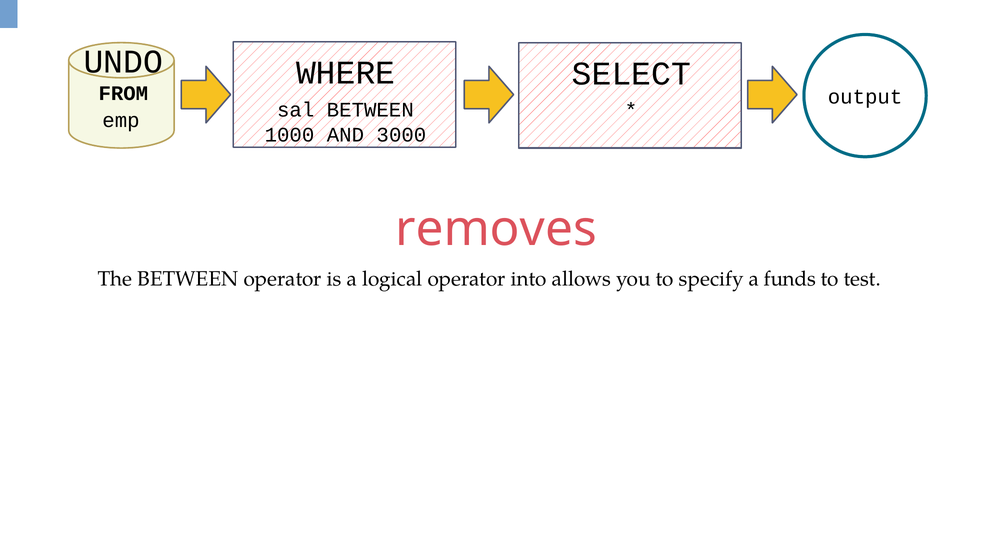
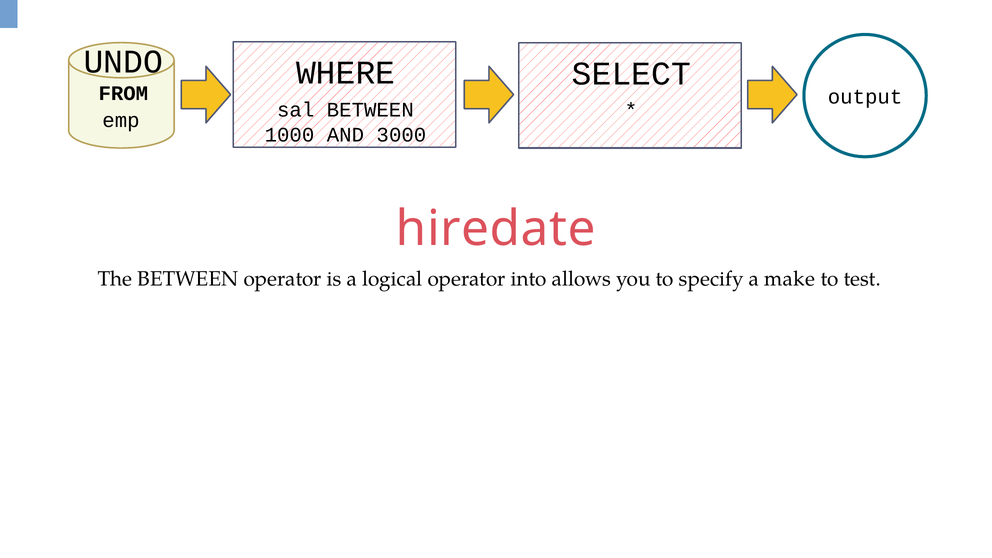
removes: removes -> hiredate (496, 229)
funds: funds -> make (790, 279)
